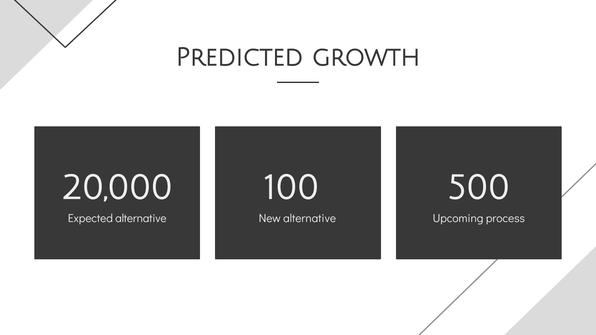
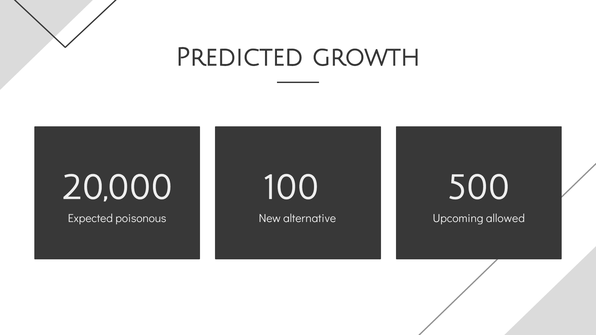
Expected alternative: alternative -> poisonous (141, 218)
process: process -> allowed (505, 218)
